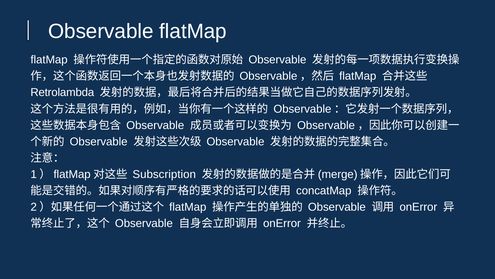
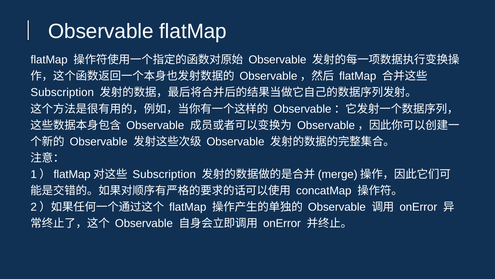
Retrolambda: Retrolambda -> Subscription (62, 92)
